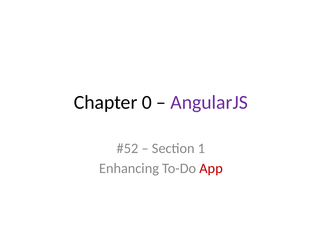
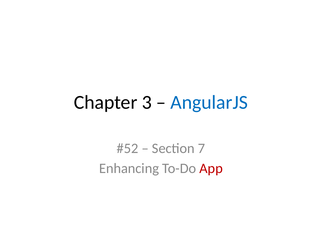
0: 0 -> 3 (147, 102)
AngularJS colour: purple -> blue (209, 102)
1: 1 -> 7 (202, 148)
